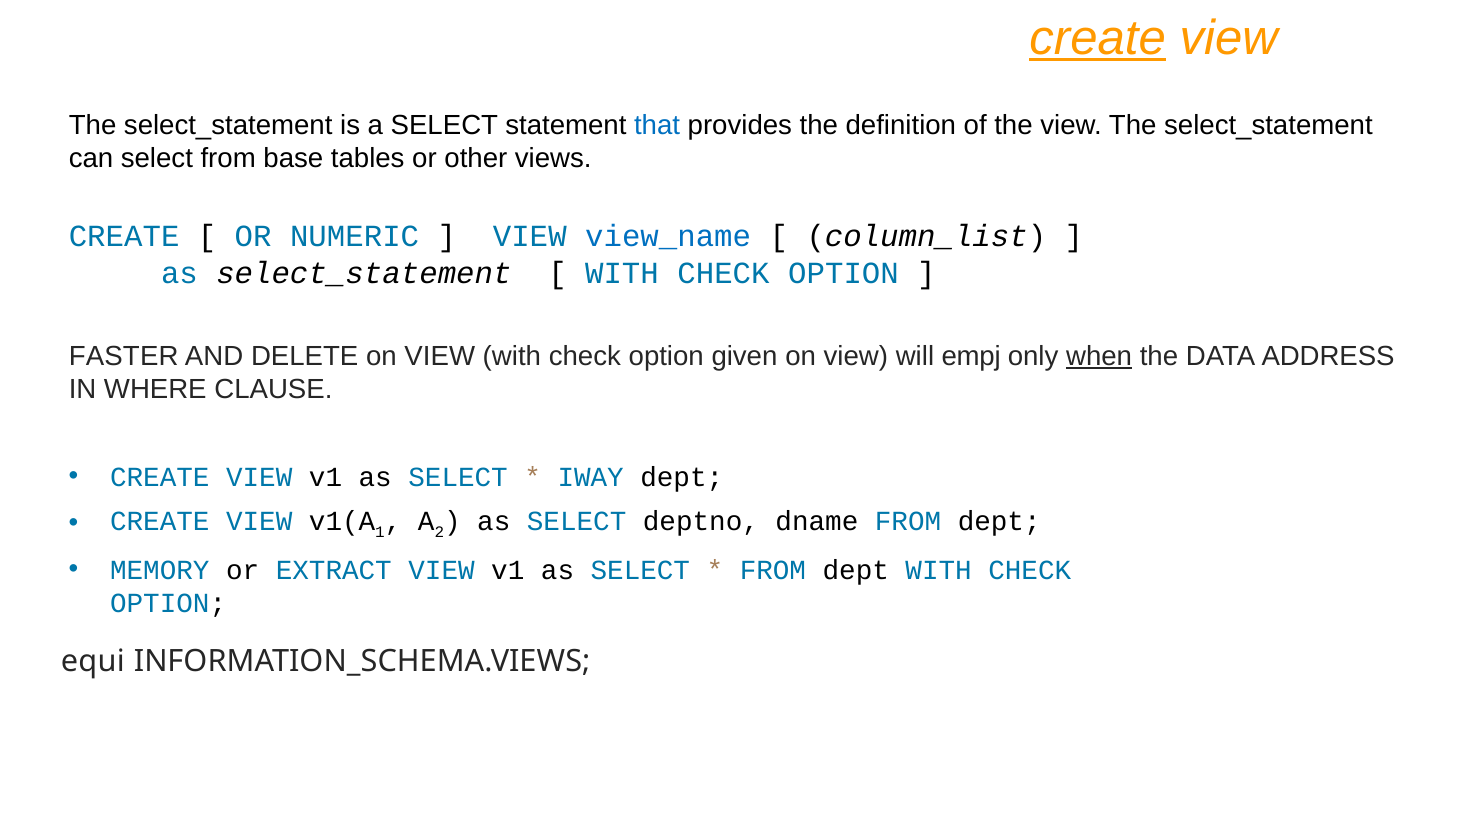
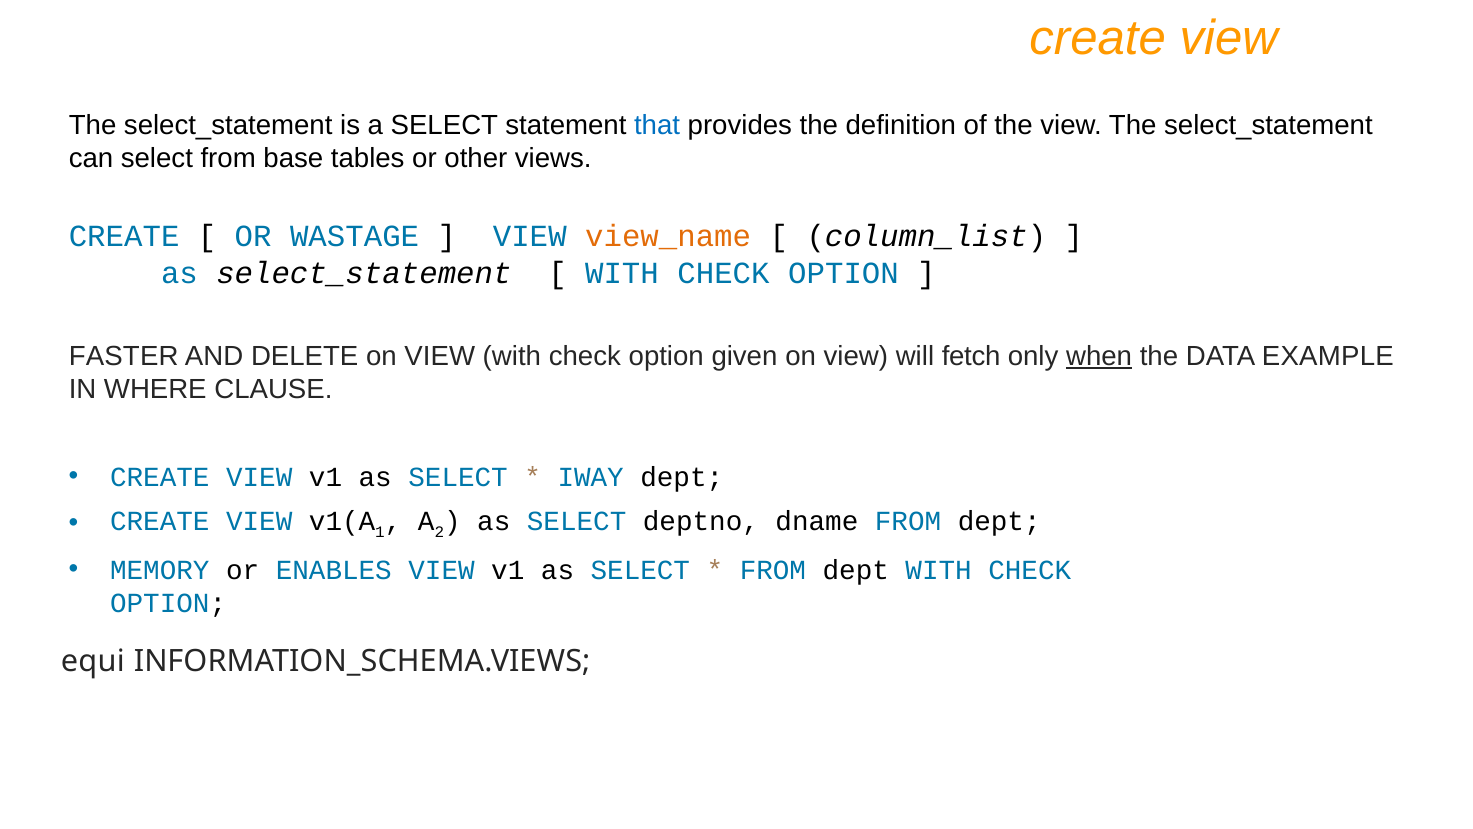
create underline: present -> none (1098, 38)
NUMERIC: NUMERIC -> WASTAGE (355, 236)
view_name colour: blue -> orange (668, 236)
empj: empj -> fetch (971, 356)
ADDRESS: ADDRESS -> EXAMPLE (1328, 356)
EXTRACT: EXTRACT -> ENABLES (334, 570)
